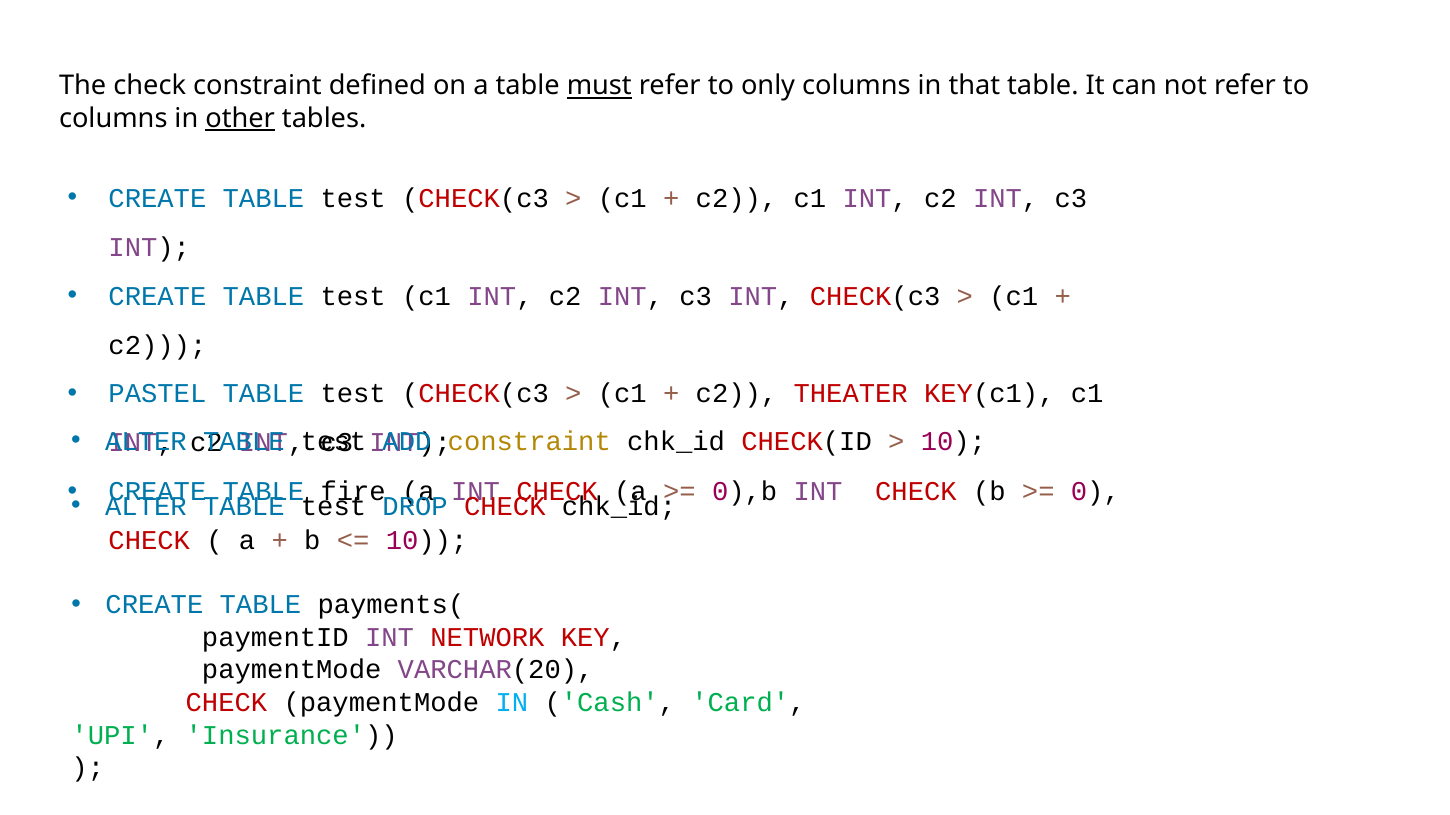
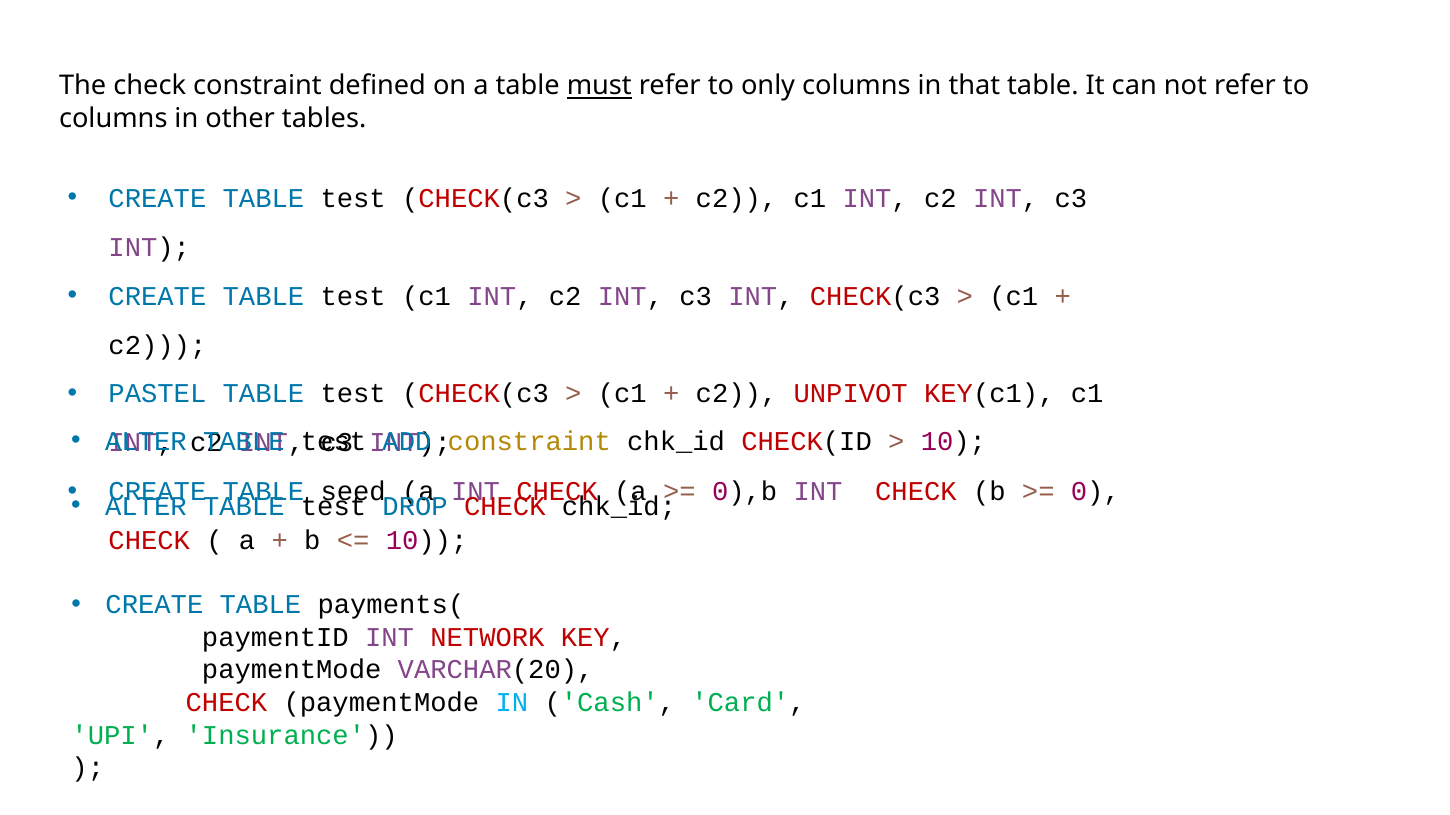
other underline: present -> none (240, 119)
THEATER: THEATER -> UNPIVOT (851, 394)
fire: fire -> seed (353, 492)
